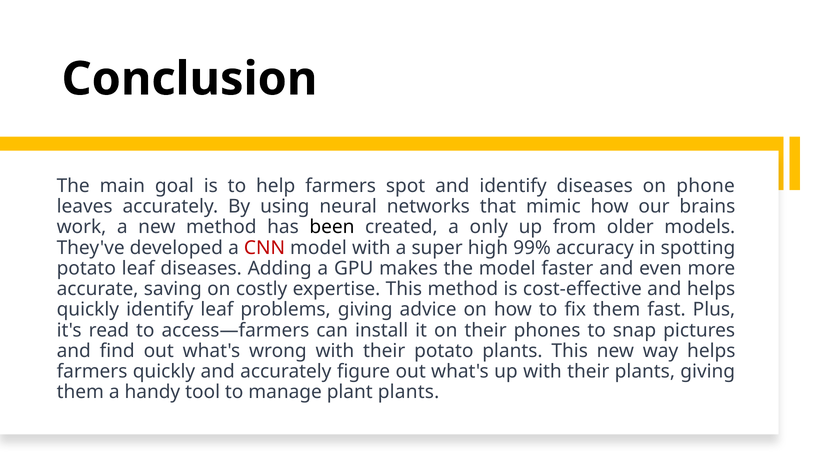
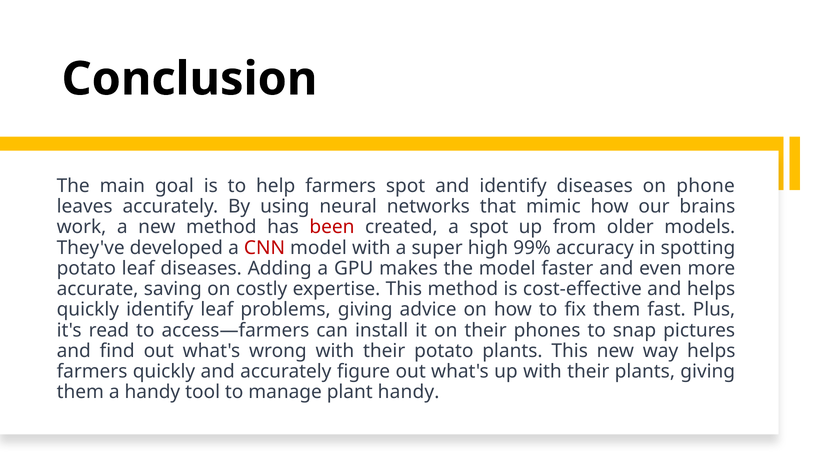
been colour: black -> red (332, 227)
a only: only -> spot (489, 227)
plant plants: plants -> handy (409, 392)
